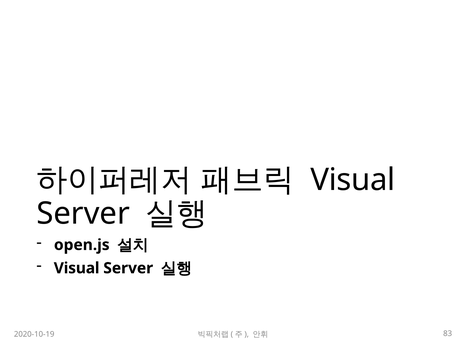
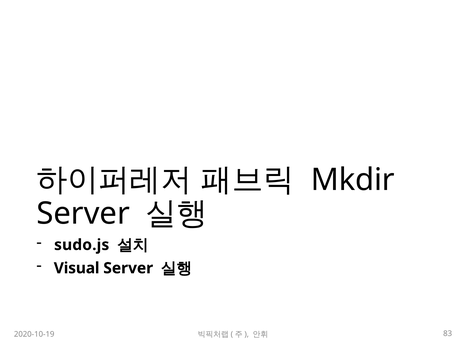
Visual: Visual -> Mkdir (353, 180)
open.js: open.js -> sudo.js (82, 245)
